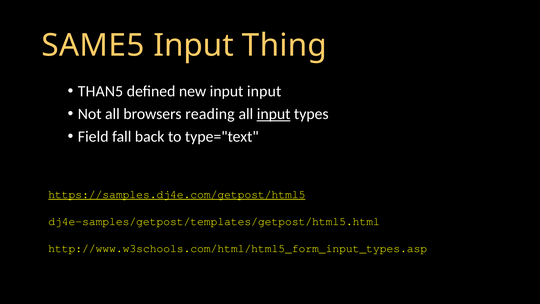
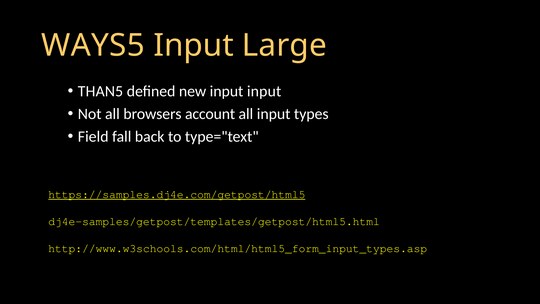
SAME5: SAME5 -> WAYS5 (93, 45)
Thing: Thing -> Large (284, 45)
reading: reading -> account (210, 114)
input underline: present -> none (274, 114)
